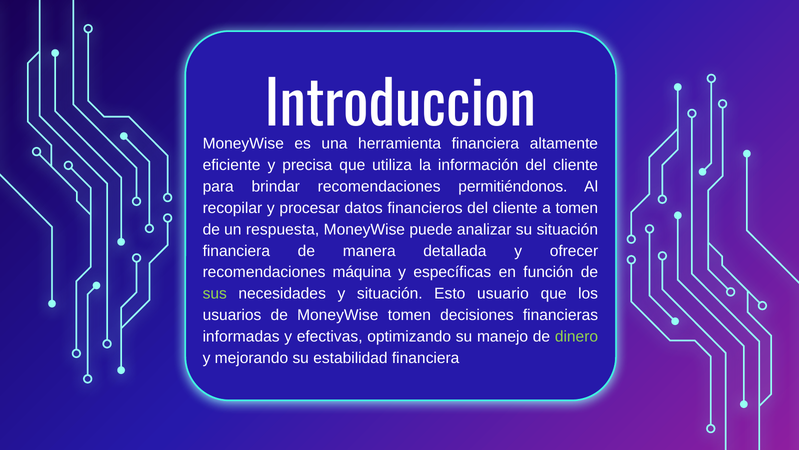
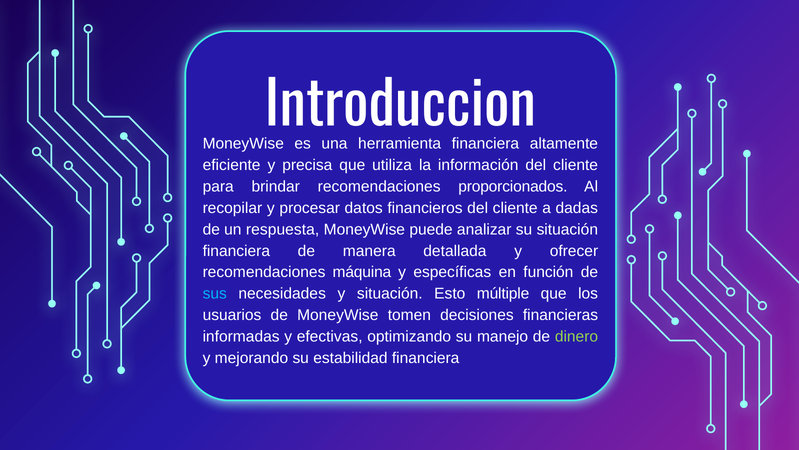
permitiéndonos: permitiéndonos -> proporcionados (513, 186)
a tomen: tomen -> dadas (577, 208)
sus colour: light green -> light blue (215, 293)
usuario: usuario -> múltiple (503, 293)
